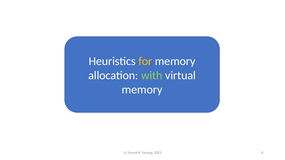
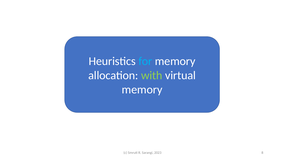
for colour: yellow -> light blue (145, 61)
